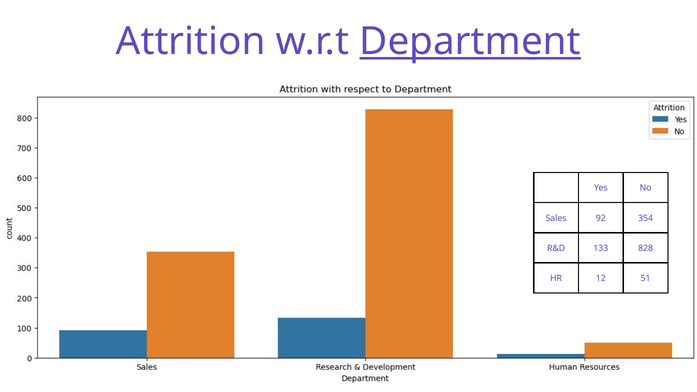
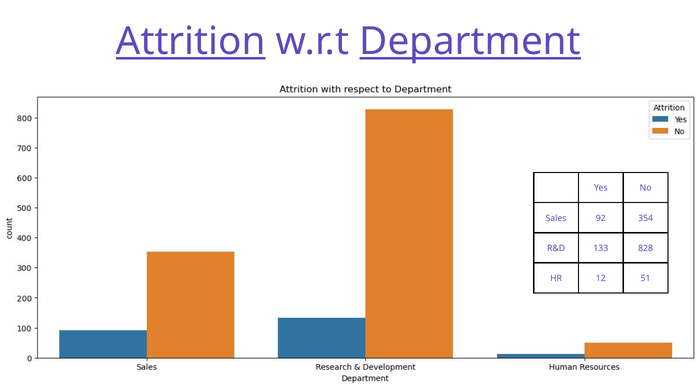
Attrition underline: none -> present (191, 42)
